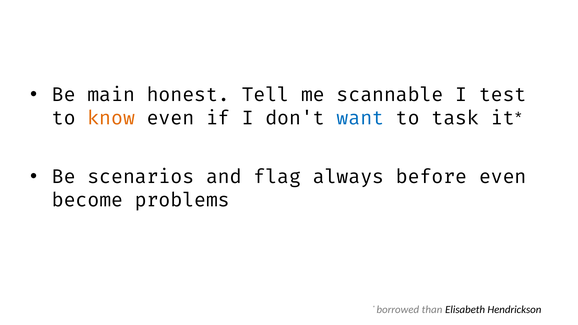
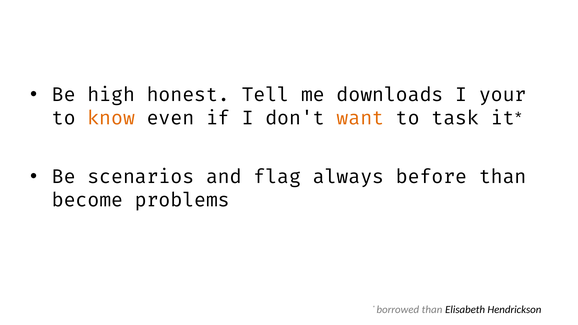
main: main -> high (111, 95)
scannable: scannable -> downloads (390, 95)
test: test -> your (503, 95)
want colour: blue -> orange (360, 118)
before even: even -> than (503, 177)
